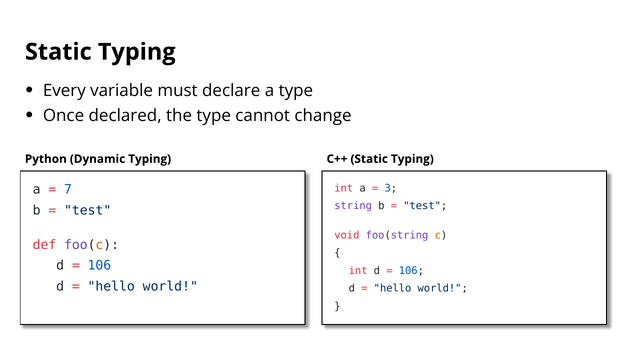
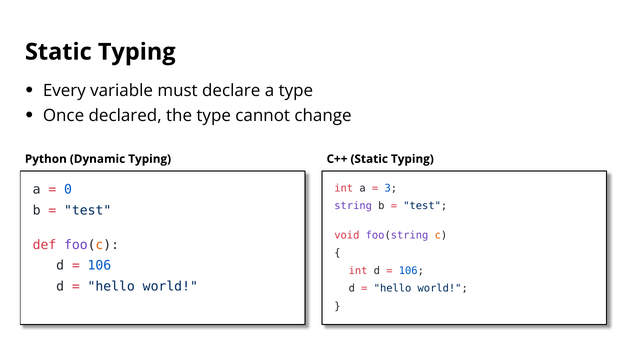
7: 7 -> 0 (68, 190)
